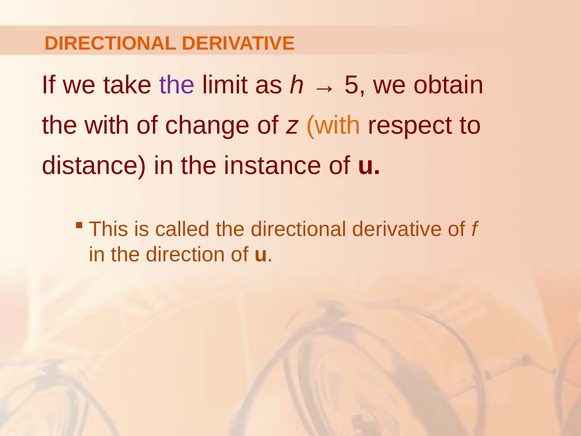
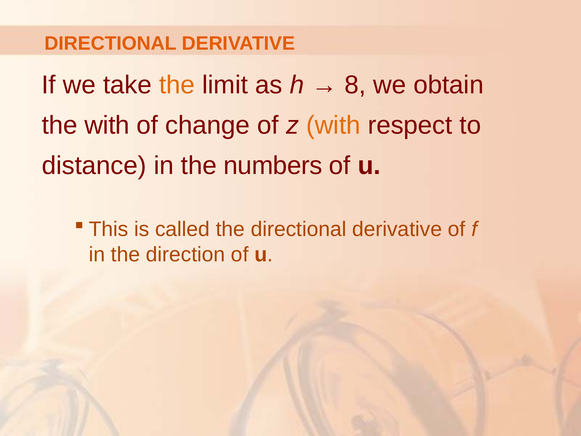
the colour: purple -> orange (177, 85)
5: 5 -> 8 (355, 85)
instance: instance -> numbers (273, 166)
